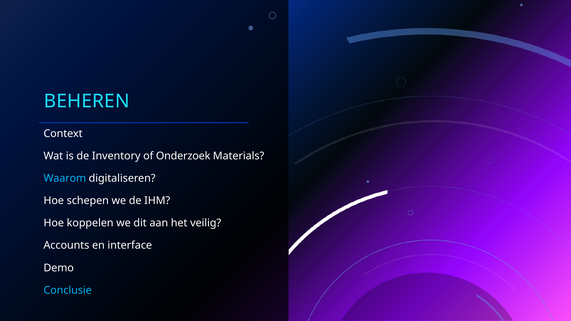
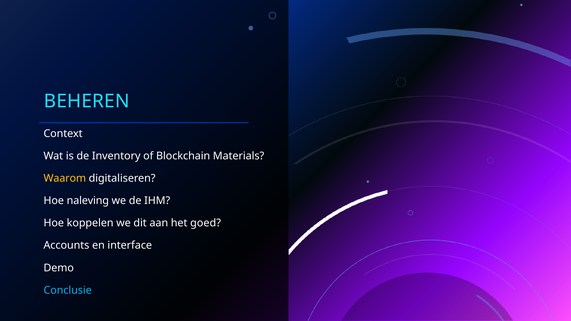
Onderzoek: Onderzoek -> Blockchain (183, 156)
Waarom colour: light blue -> yellow (65, 178)
schepen: schepen -> naleving (88, 201)
veilig: veilig -> goed (206, 223)
